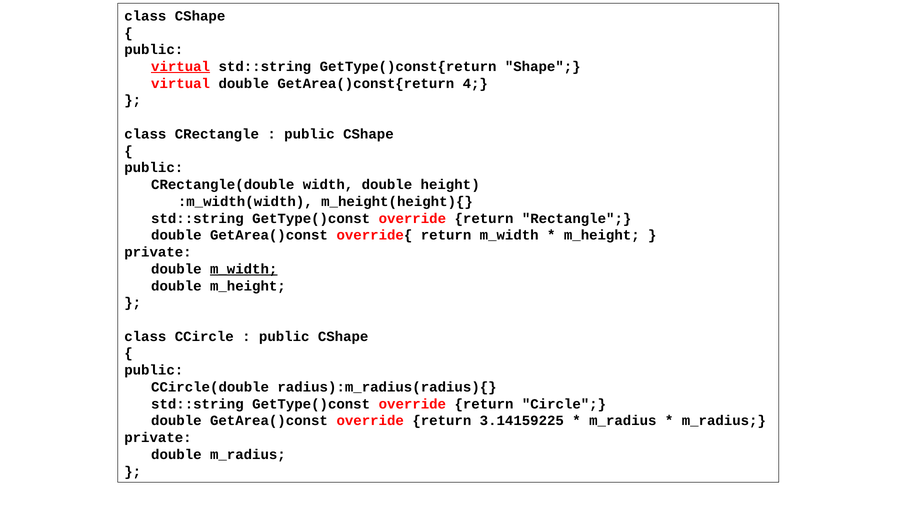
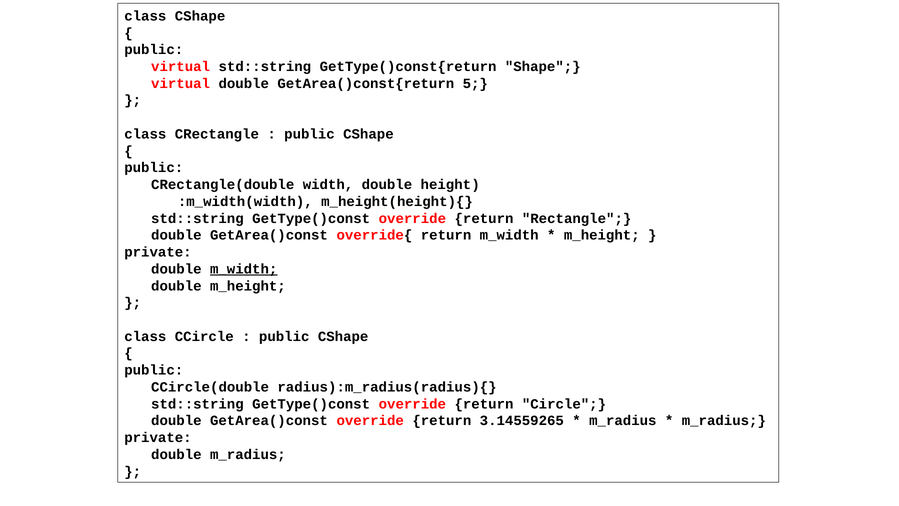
virtual underline: present -> none (181, 67)
4: 4 -> 5 (475, 83)
3.14159225: 3.14159225 -> 3.14559265 (522, 421)
